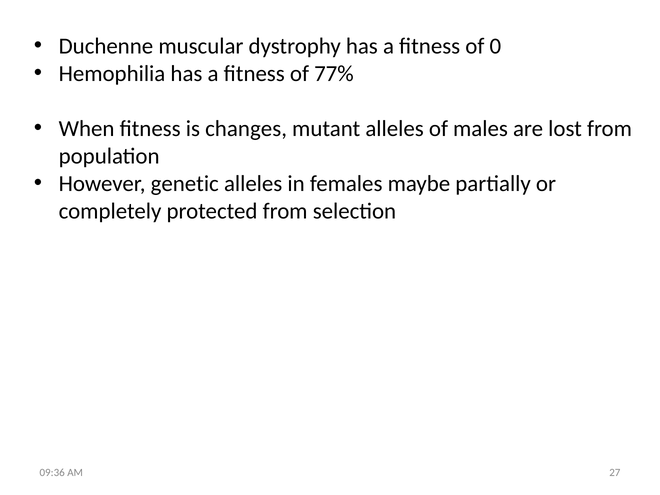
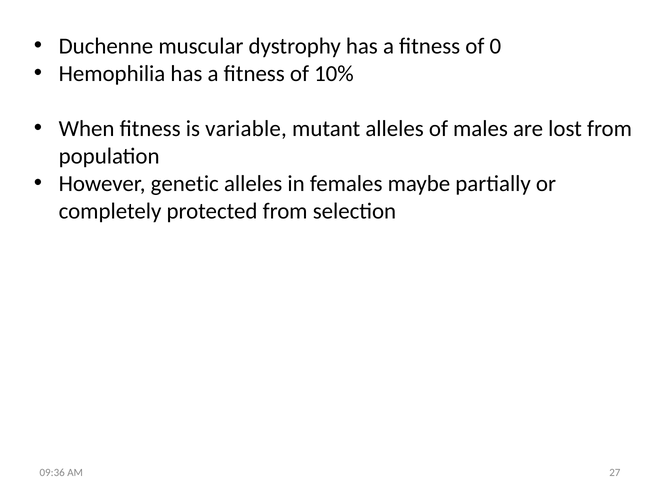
77%: 77% -> 10% (334, 74)
changes: changes -> variable (246, 129)
